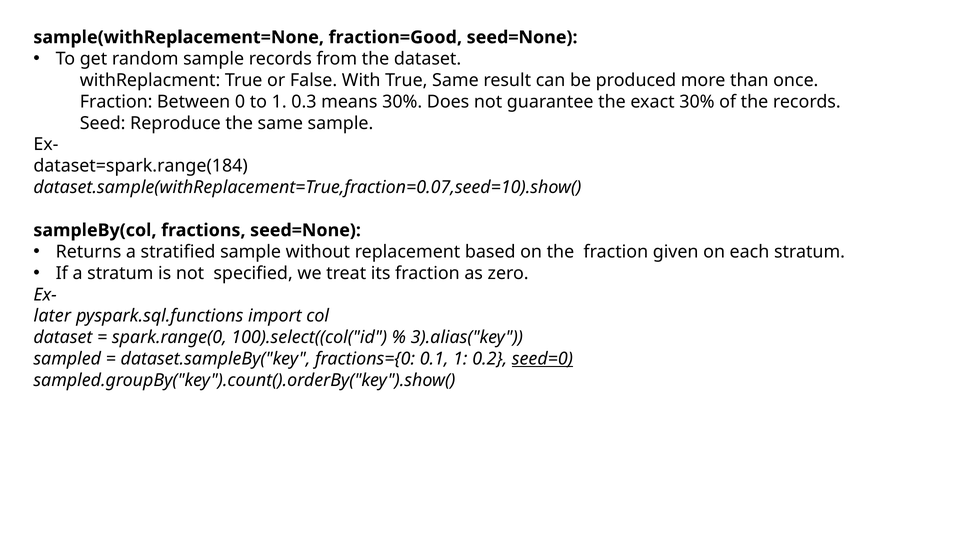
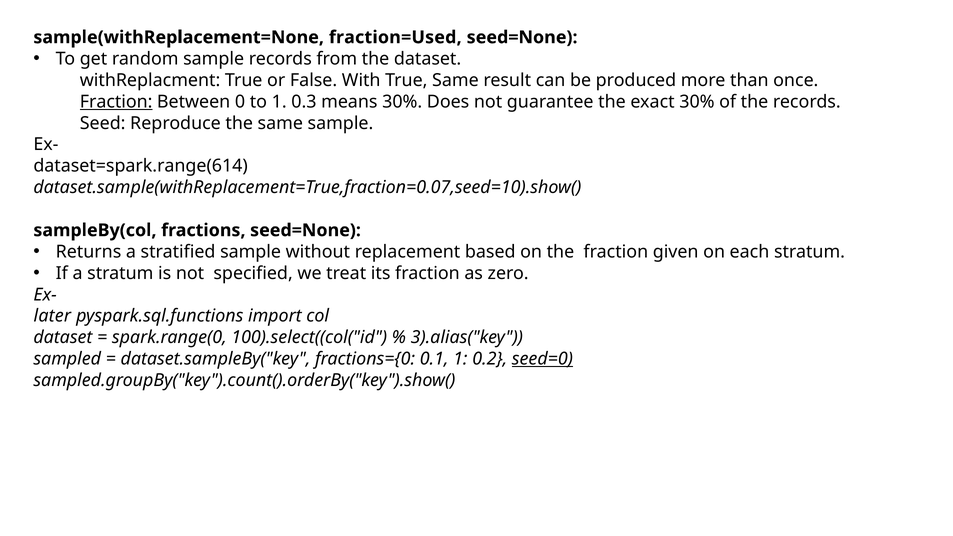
fraction=Good: fraction=Good -> fraction=Used (395, 37)
Fraction underline: none -> present (116, 102)
dataset=spark.range(184: dataset=spark.range(184 -> dataset=spark.range(614 (141, 166)
